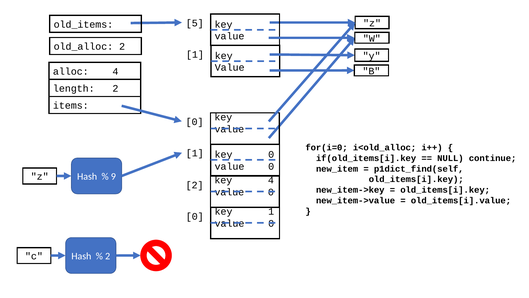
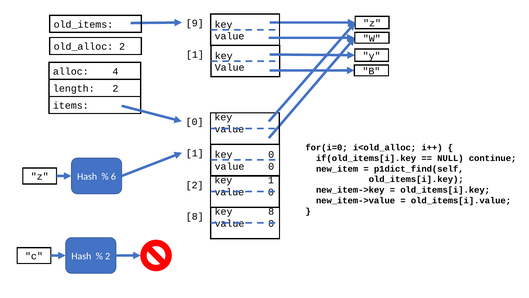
5: 5 -> 9 (195, 23)
9: 9 -> 6 (113, 176)
key 4: 4 -> 1 (271, 180)
key 1: 1 -> 8 (271, 211)
0: 0 -> 8 (195, 216)
